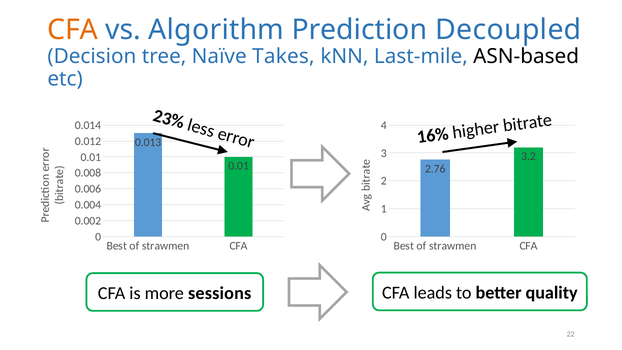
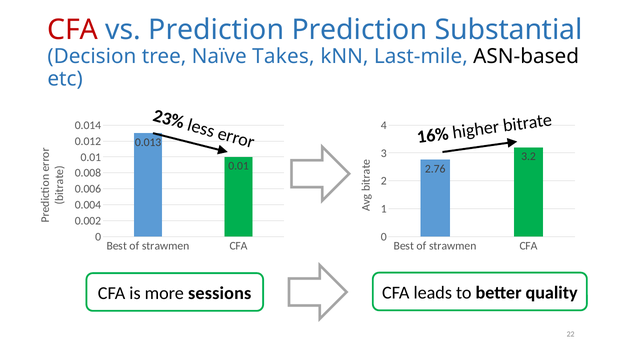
CFA colour: orange -> red (73, 30)
vs Algorithm: Algorithm -> Prediction (216, 30)
Decoupled: Decoupled -> Substantial (509, 30)
